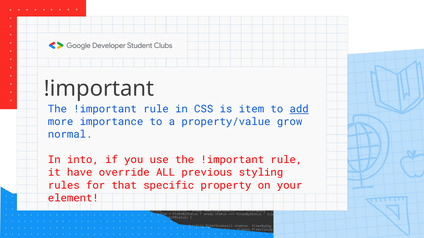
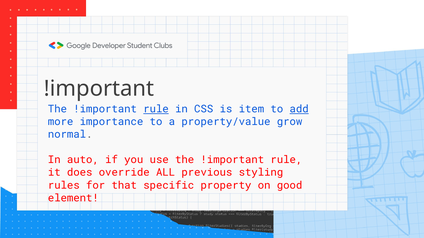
rule underline: none -> present (156, 109)
into: into -> auto (83, 160)
have: have -> does (80, 173)
your: your -> good (290, 186)
